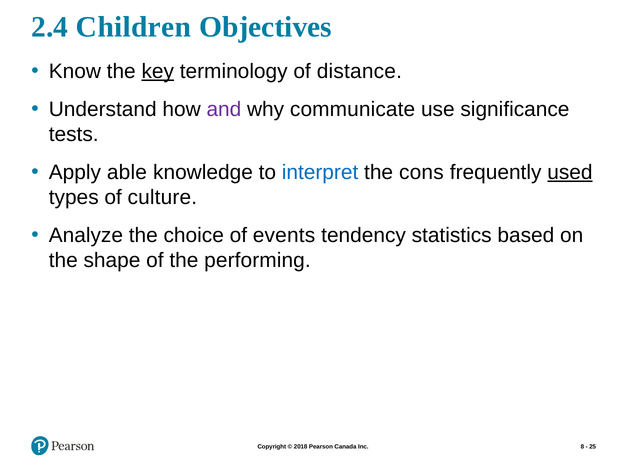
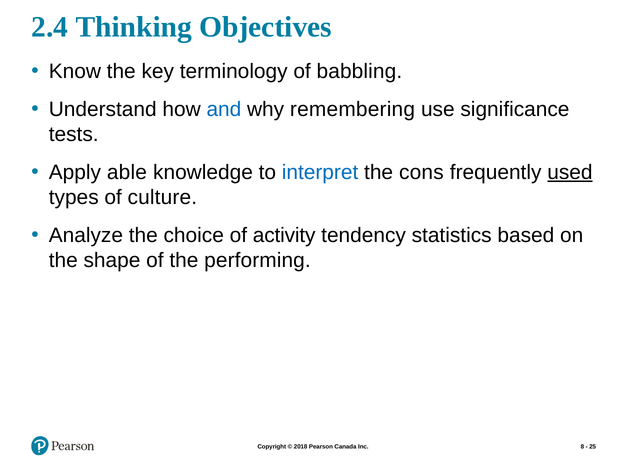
Children: Children -> Thinking (134, 27)
key underline: present -> none (158, 71)
distance: distance -> babbling (359, 71)
and colour: purple -> blue (224, 109)
communicate: communicate -> remembering (353, 109)
events: events -> activity (284, 236)
